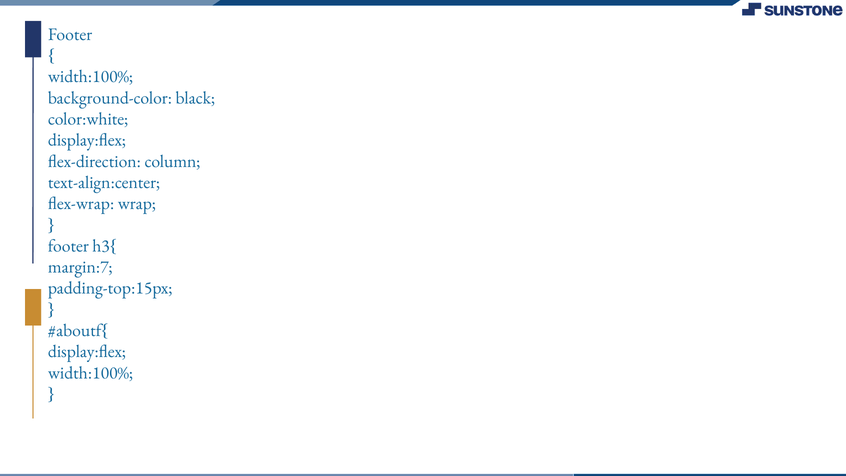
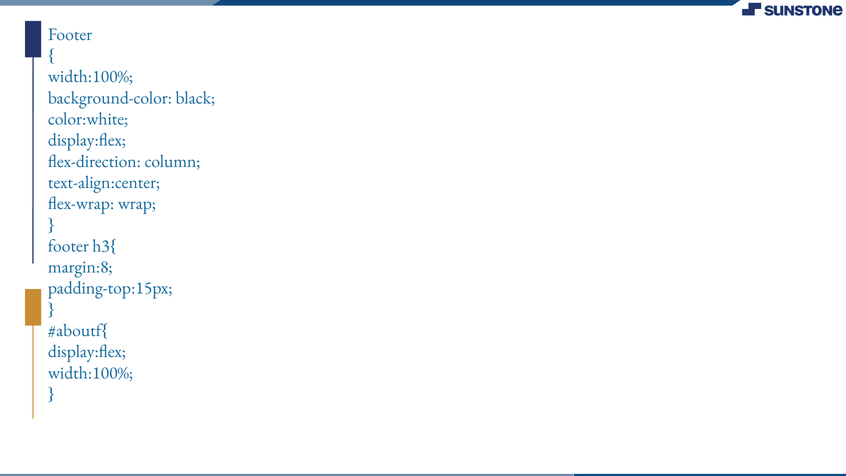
margin:7: margin:7 -> margin:8 (80, 267)
